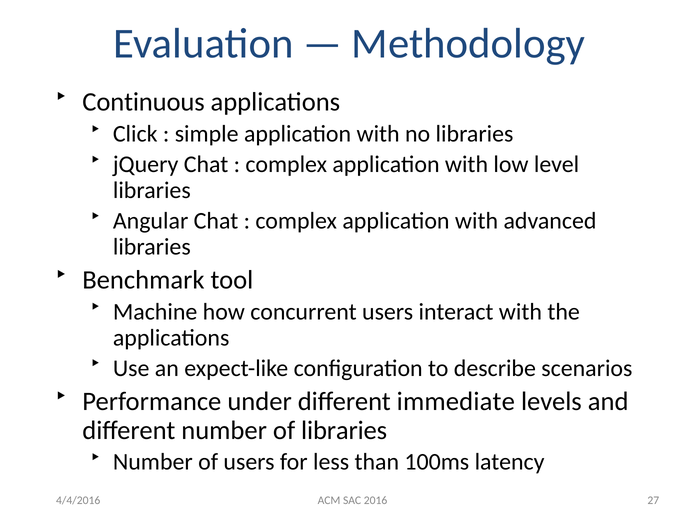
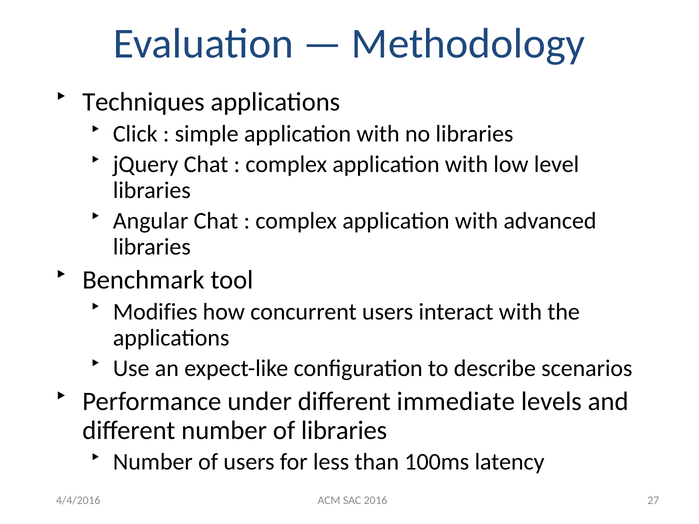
Continuous: Continuous -> Techniques (143, 102)
Machine: Machine -> Modifies (155, 312)
